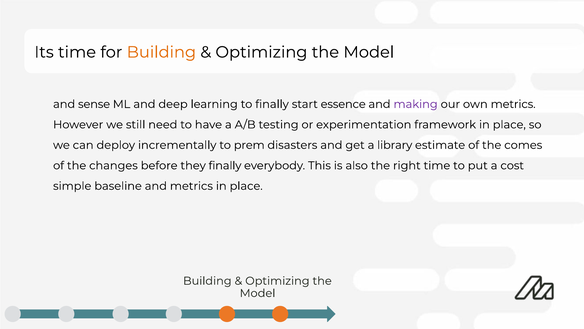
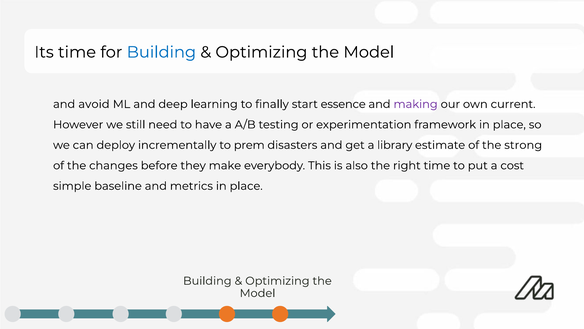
Building colour: orange -> blue (161, 52)
sense: sense -> avoid (94, 104)
own metrics: metrics -> current (513, 104)
comes: comes -> strong (523, 145)
they finally: finally -> make (225, 165)
